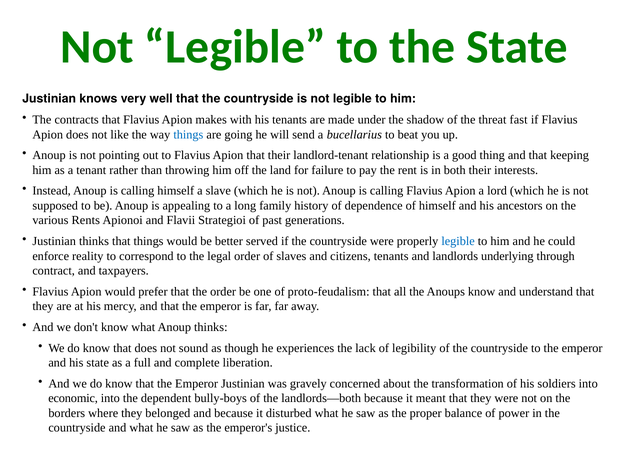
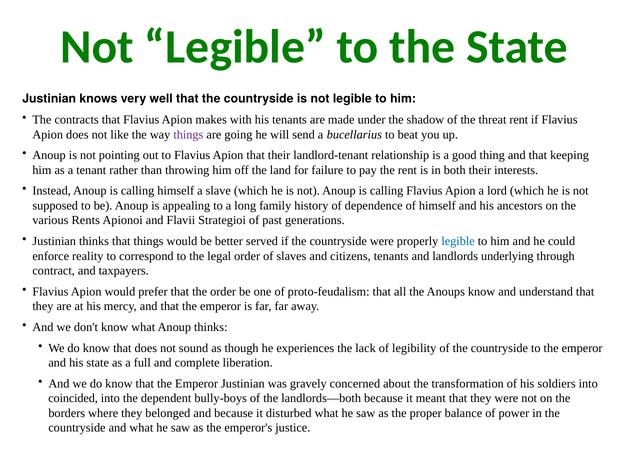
threat fast: fast -> rent (519, 120)
things colour: blue -> purple (188, 134)
economic: economic -> coincided (73, 398)
